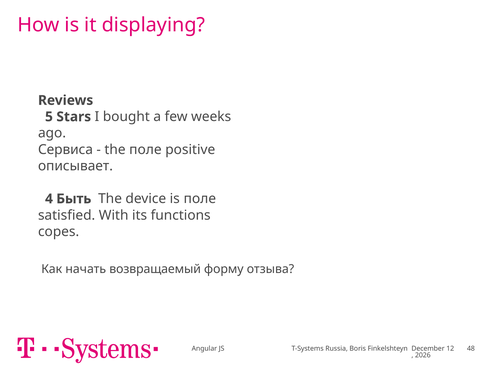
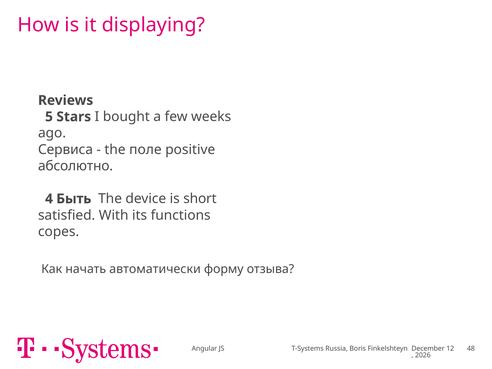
описывает: описывает -> абсолютно (76, 166)
is поле: поле -> short (200, 199)
возвращаемый: возвращаемый -> автоматически (155, 269)
